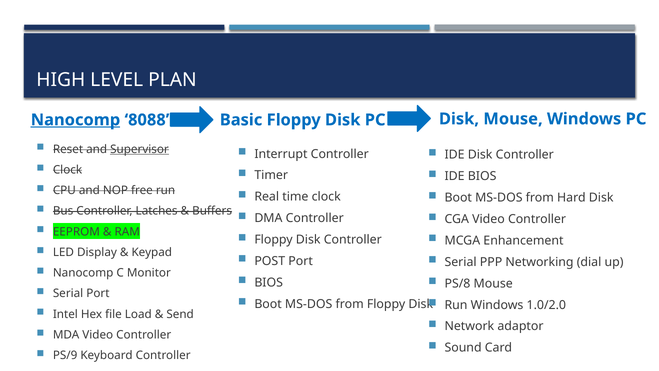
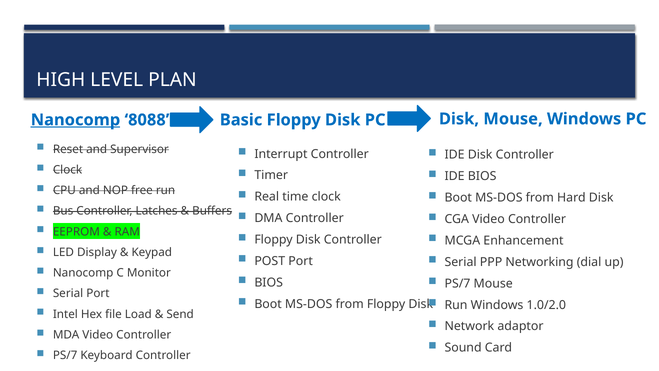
Supervisor underline: present -> none (140, 149)
PS/8: PS/8 -> PS/7 (457, 283)
PS/9: PS/9 -> PS/7 (65, 355)
